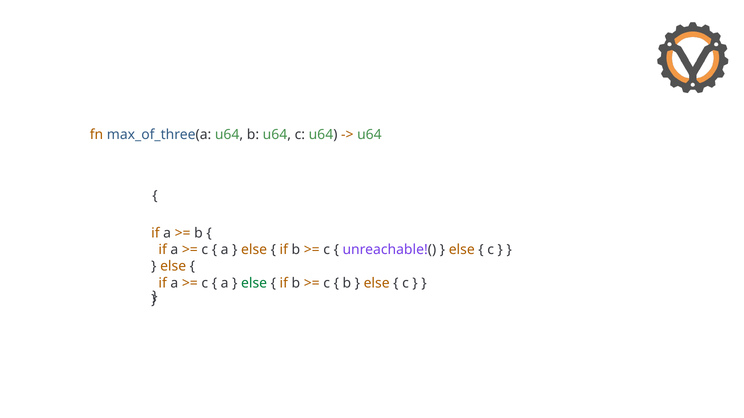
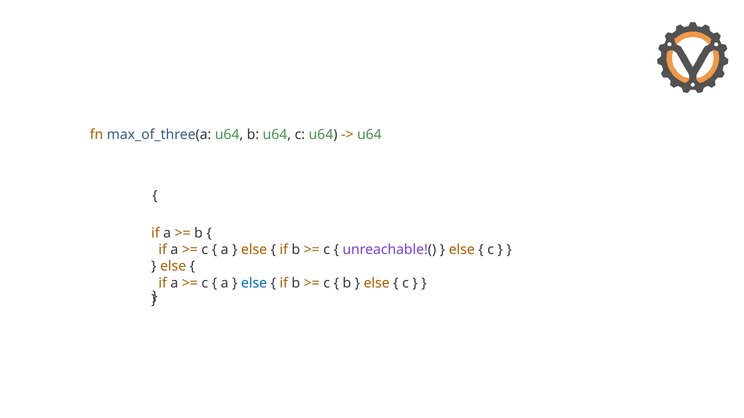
else colour: green -> blue (254, 283)
